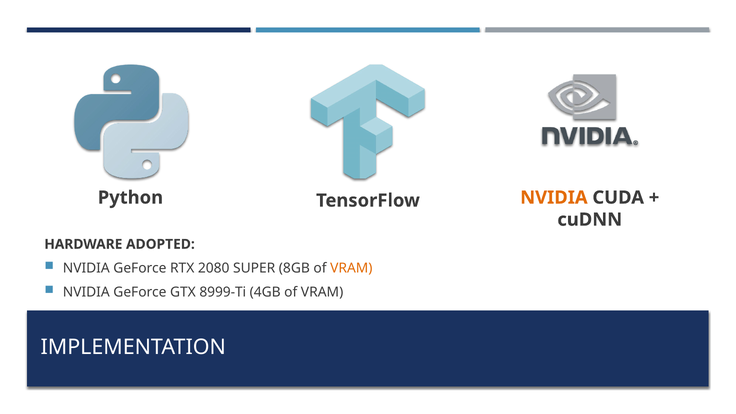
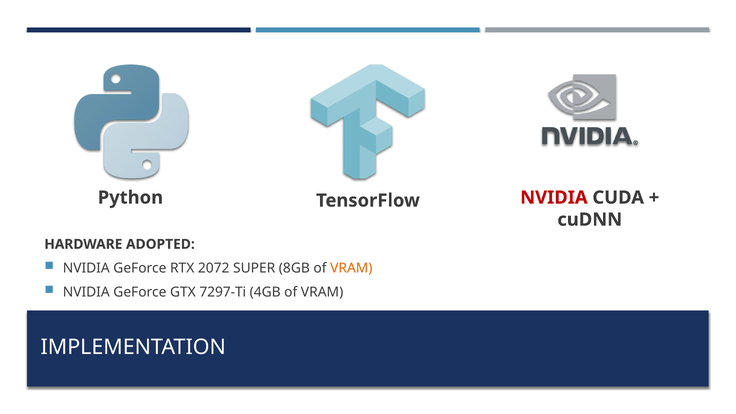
NVIDIA colour: orange -> red (554, 198)
2080: 2080 -> 2072 (214, 268)
8999-Ti: 8999-Ti -> 7297-Ti (223, 292)
